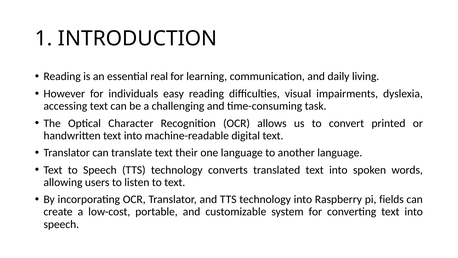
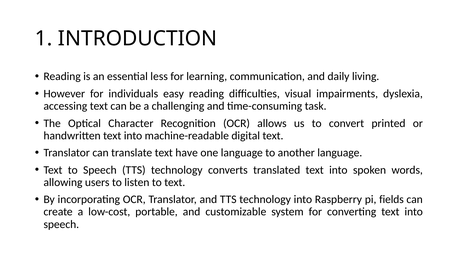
real: real -> less (159, 76)
their: their -> have (187, 153)
